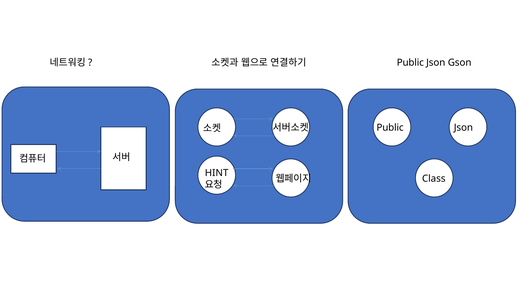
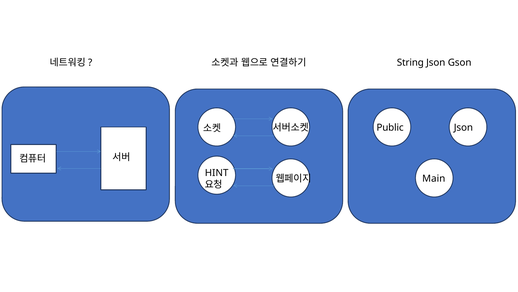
Public: Public -> String (410, 62)
Class: Class -> Main (434, 178)
